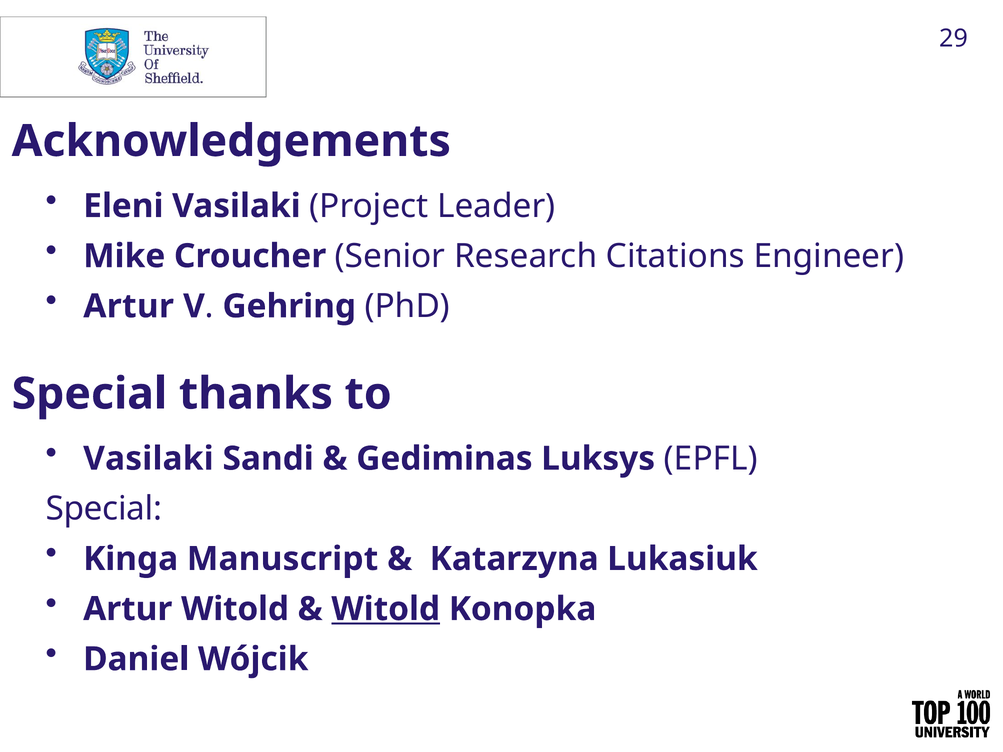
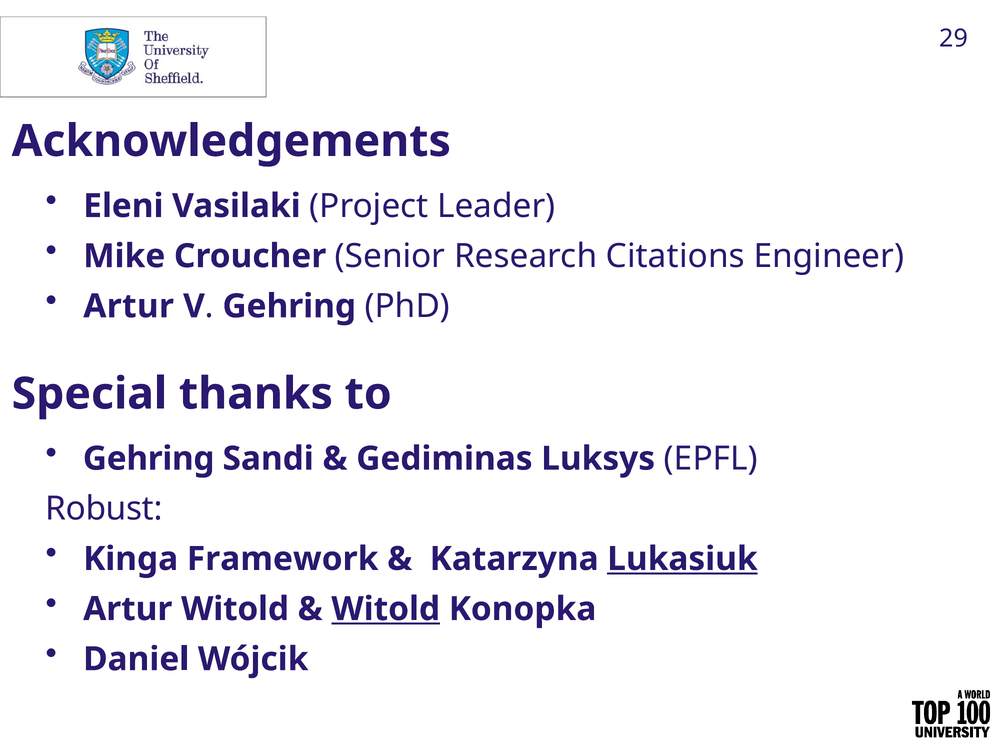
Vasilaki: Vasilaki -> Gehring (149, 459)
Special: Special -> Robust (104, 509)
Manuscript: Manuscript -> Framework (283, 559)
Lukasiuk underline: none -> present (682, 559)
